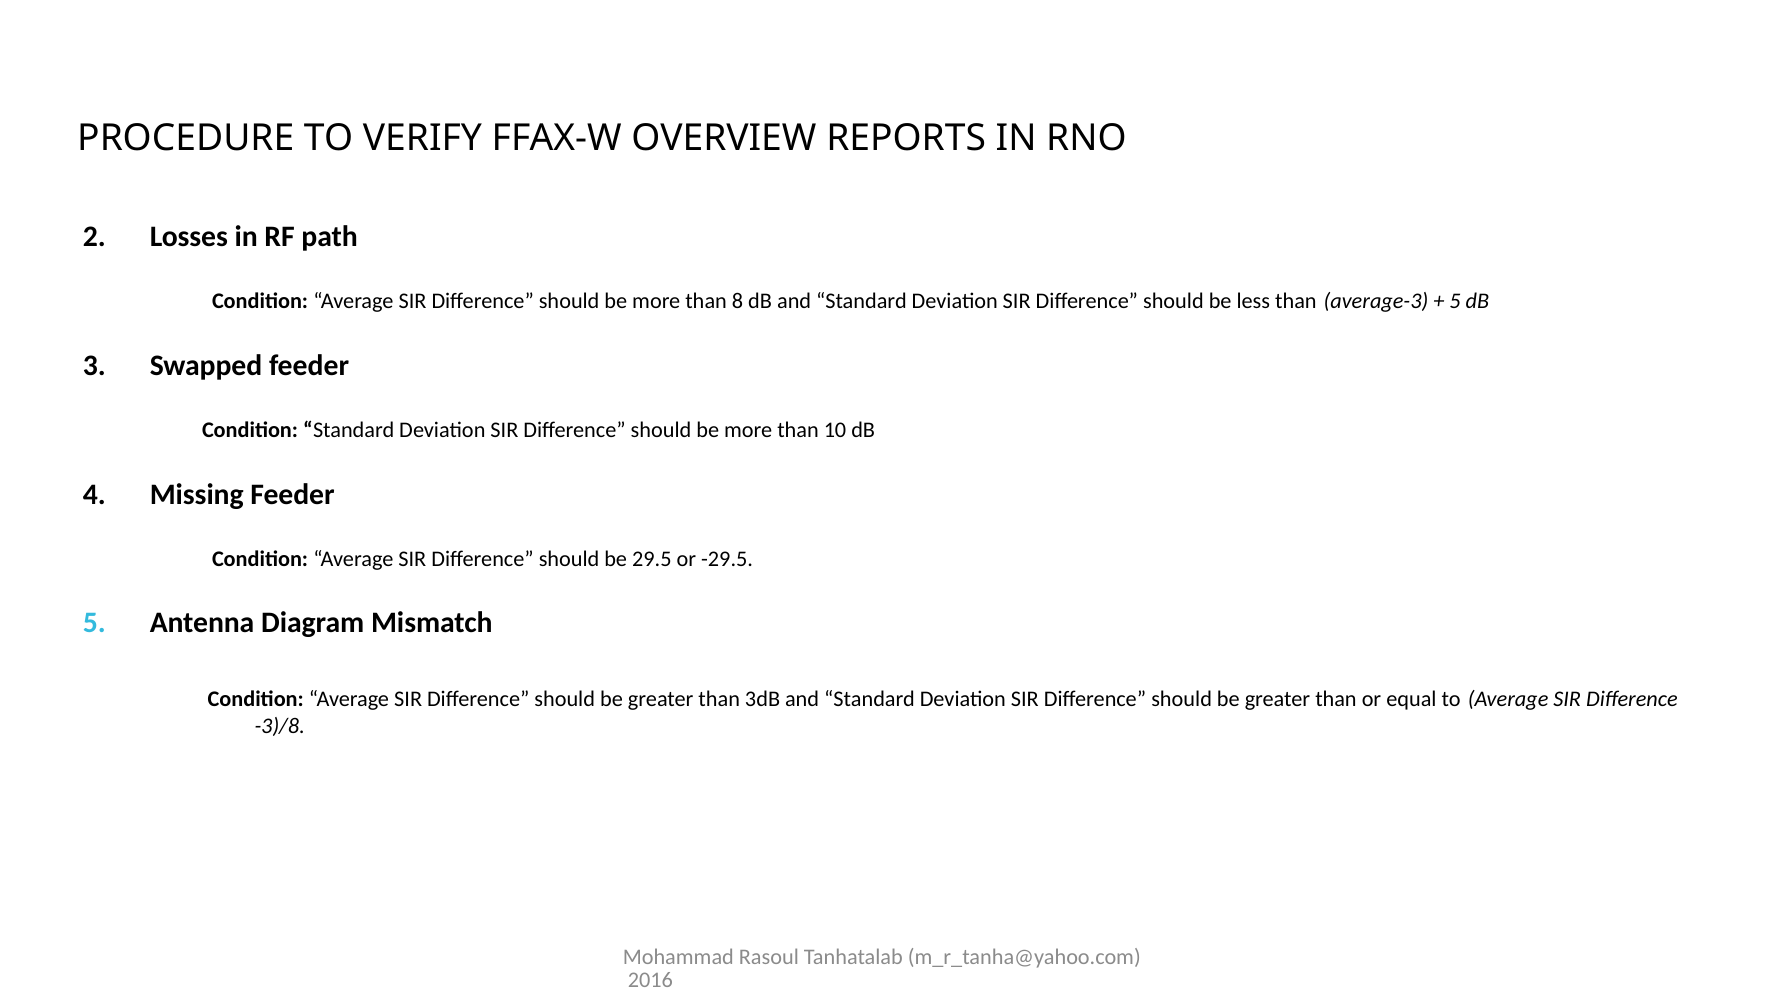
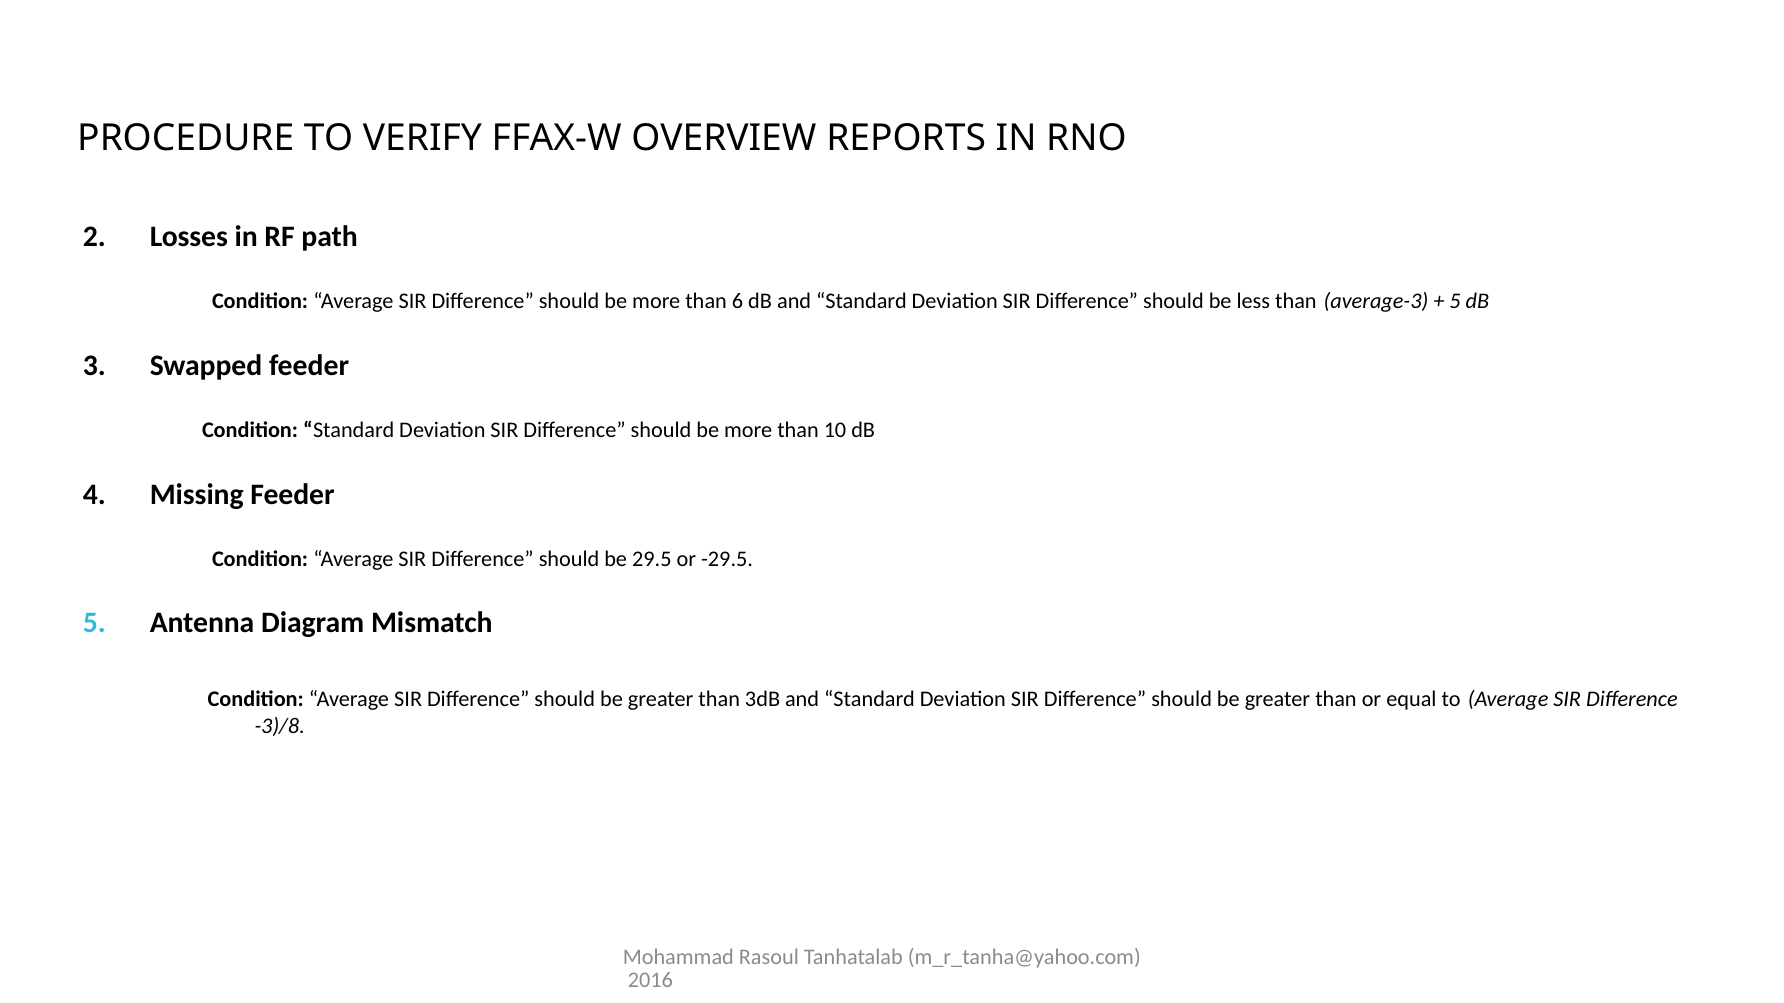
8: 8 -> 6 (738, 301)
